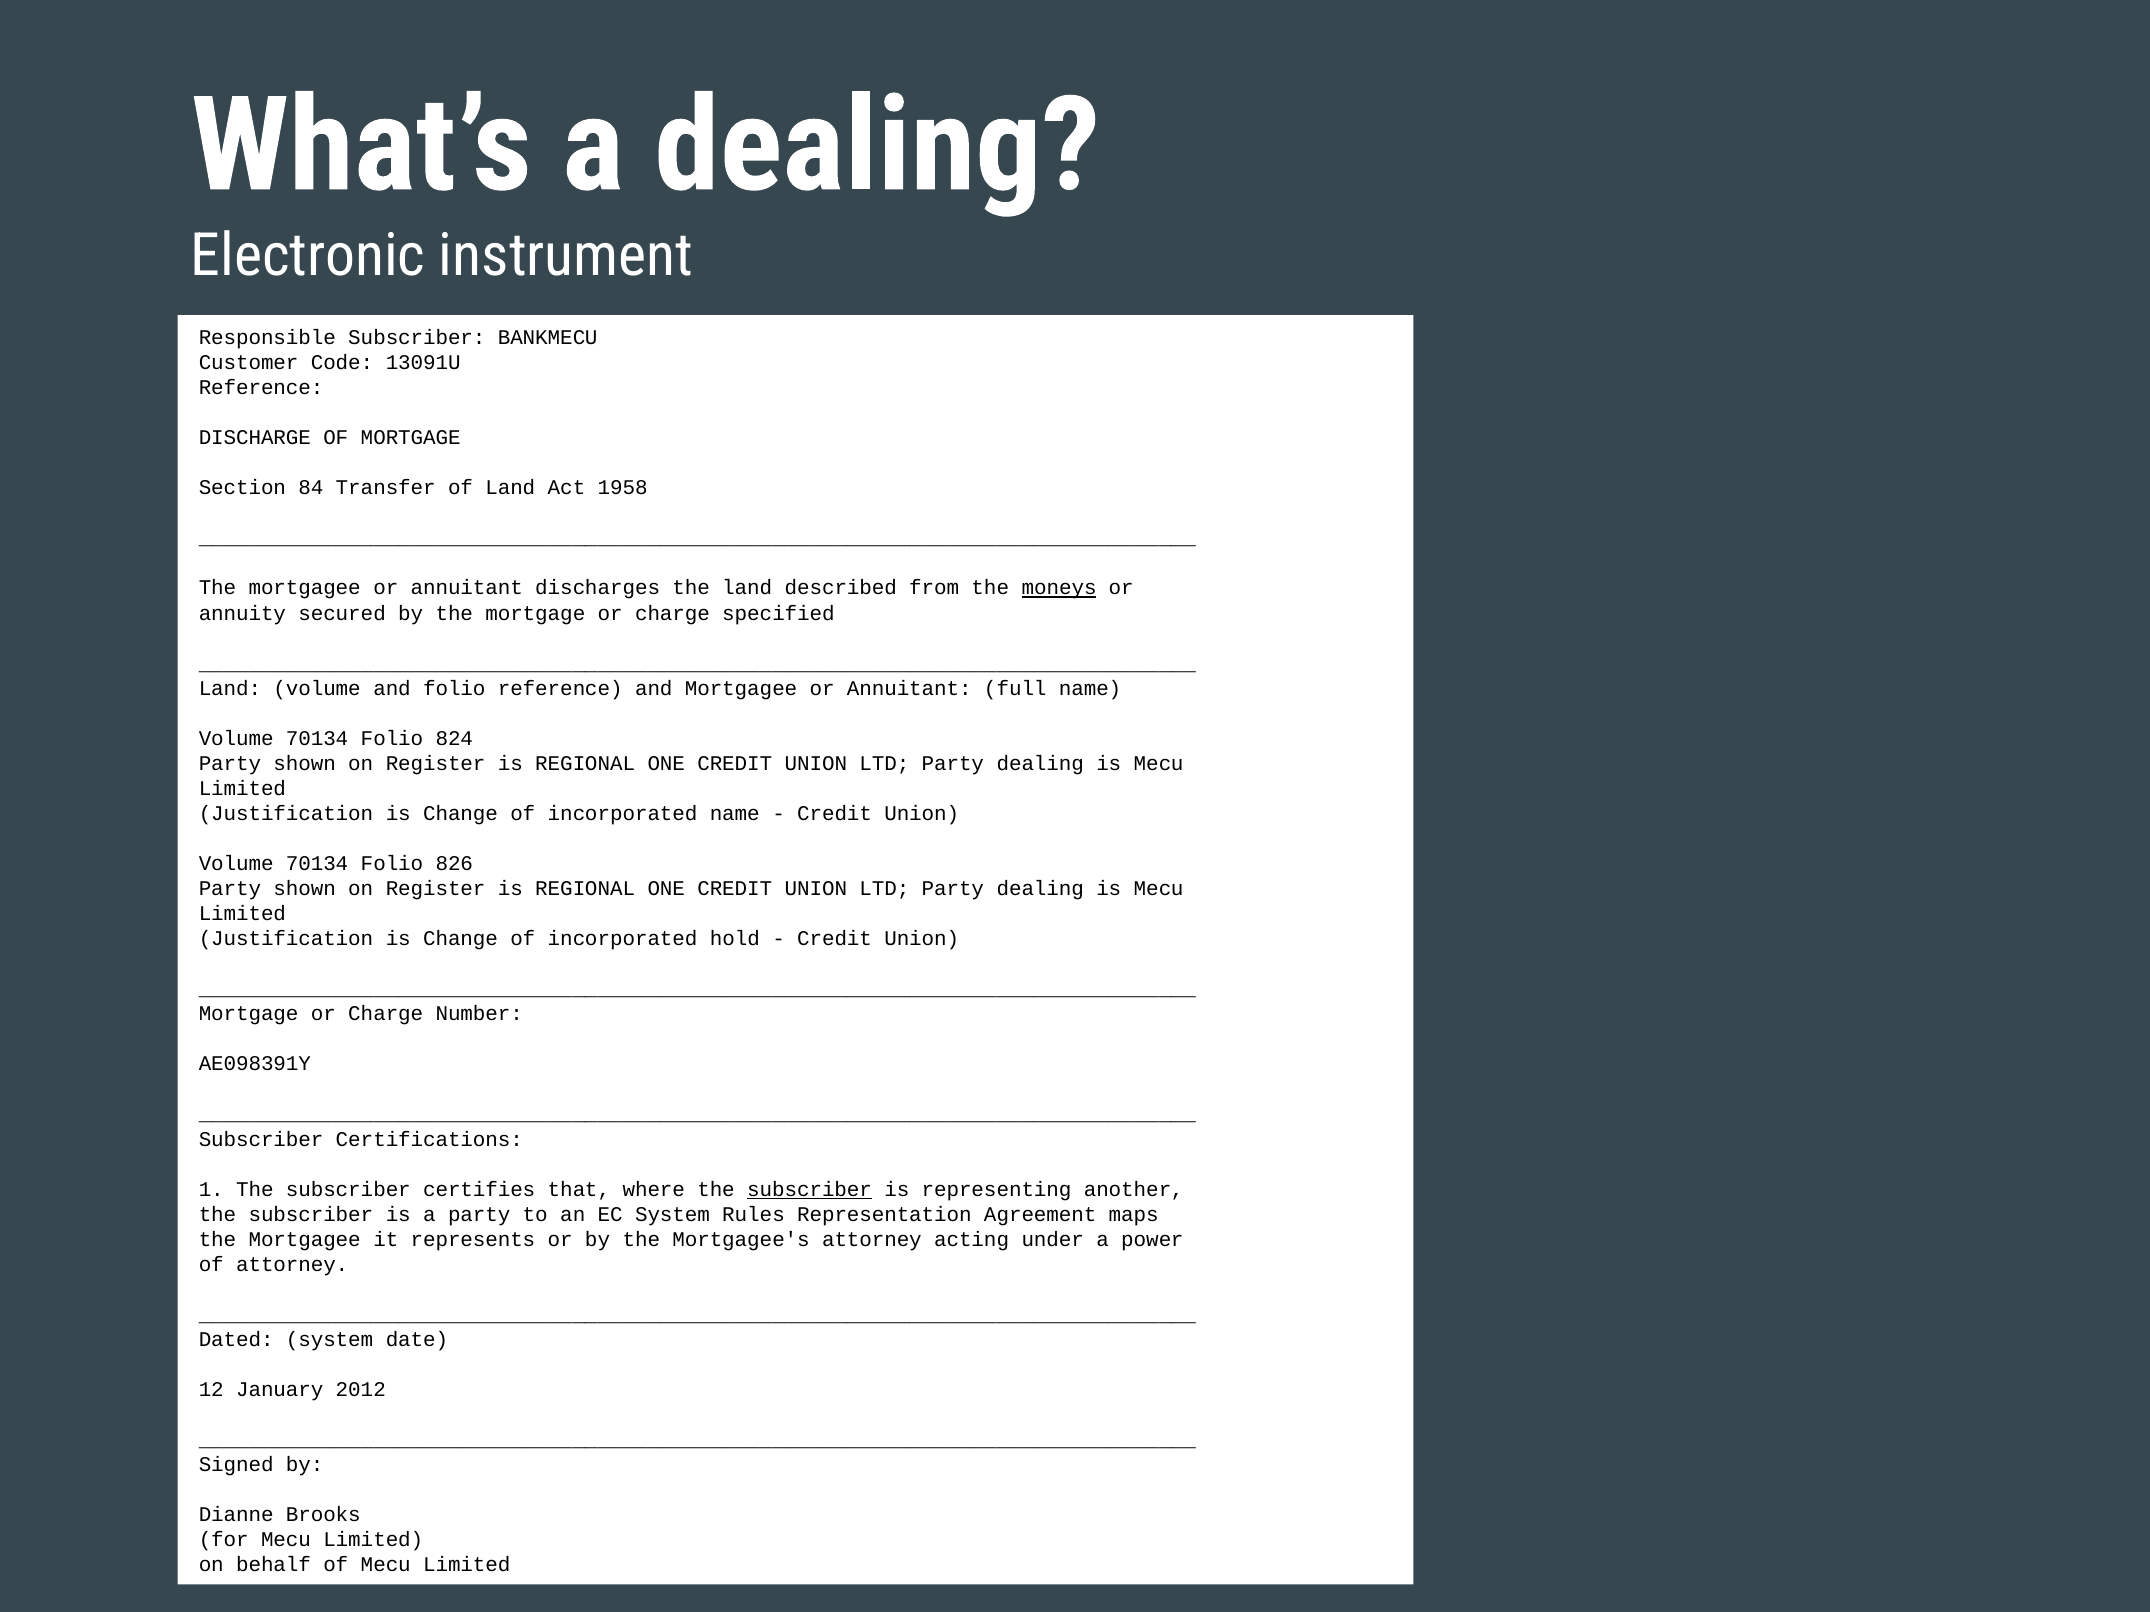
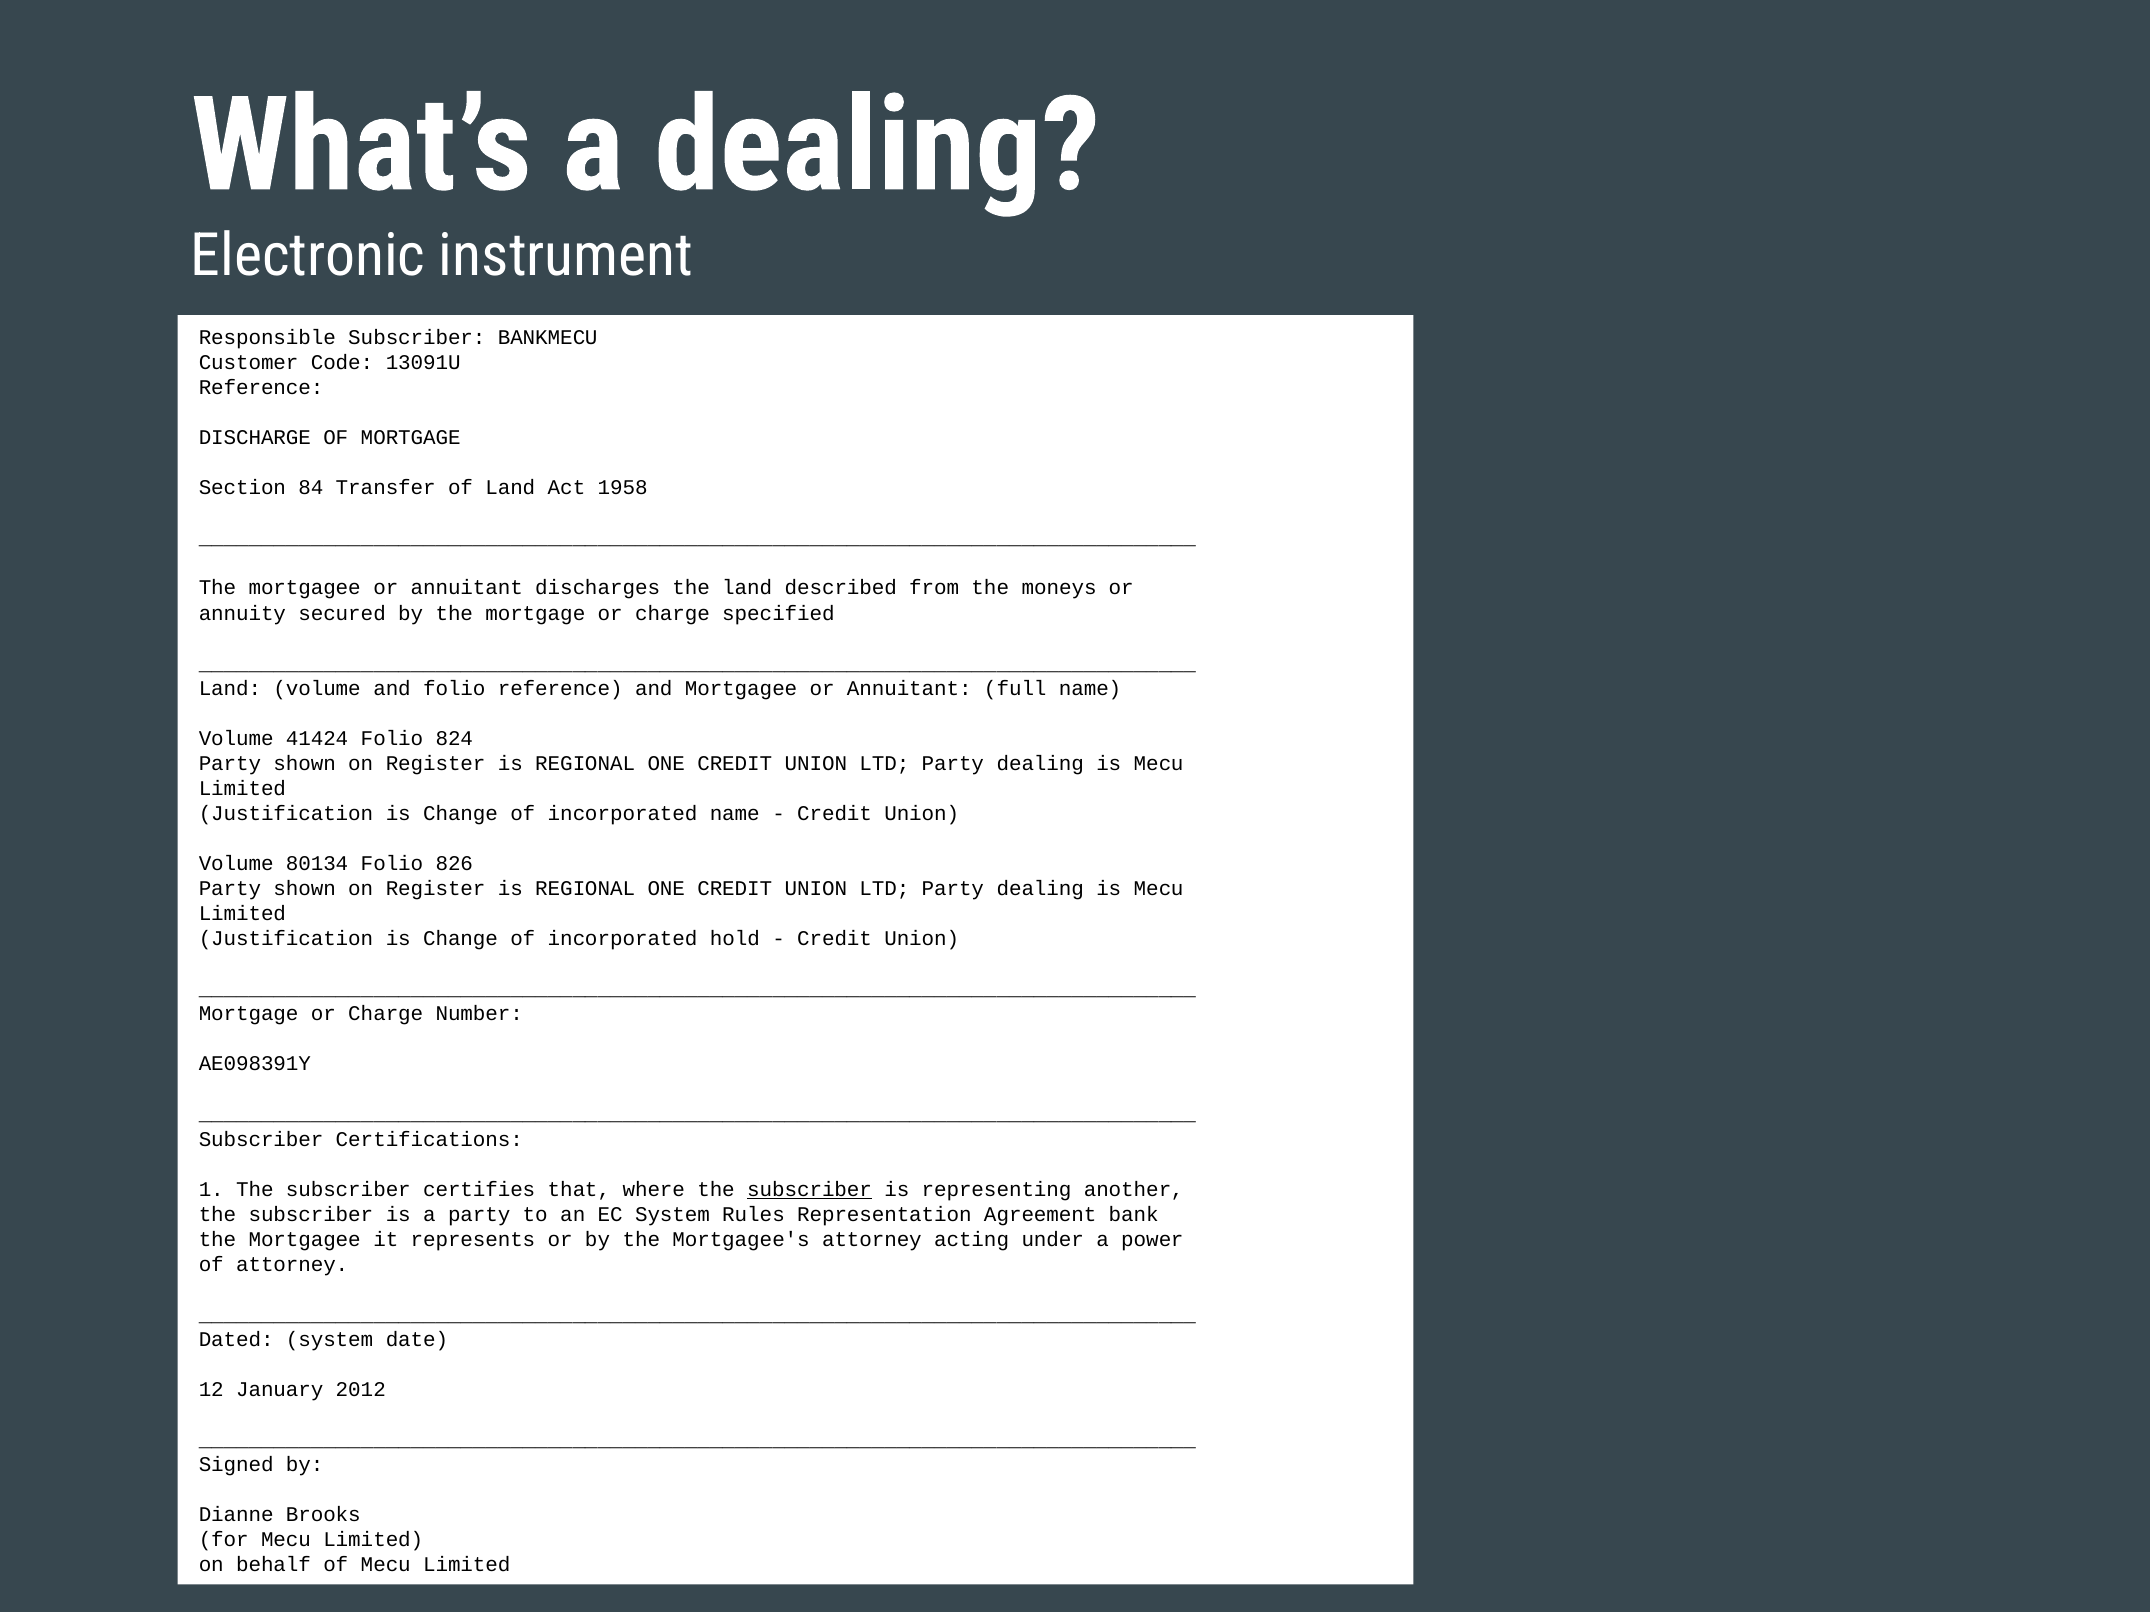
moneys underline: present -> none (1059, 588)
70134: 70134 -> 41424 (317, 739)
70134: 70134 -> 80134 (317, 864)
maps: maps -> bank (1134, 1215)
